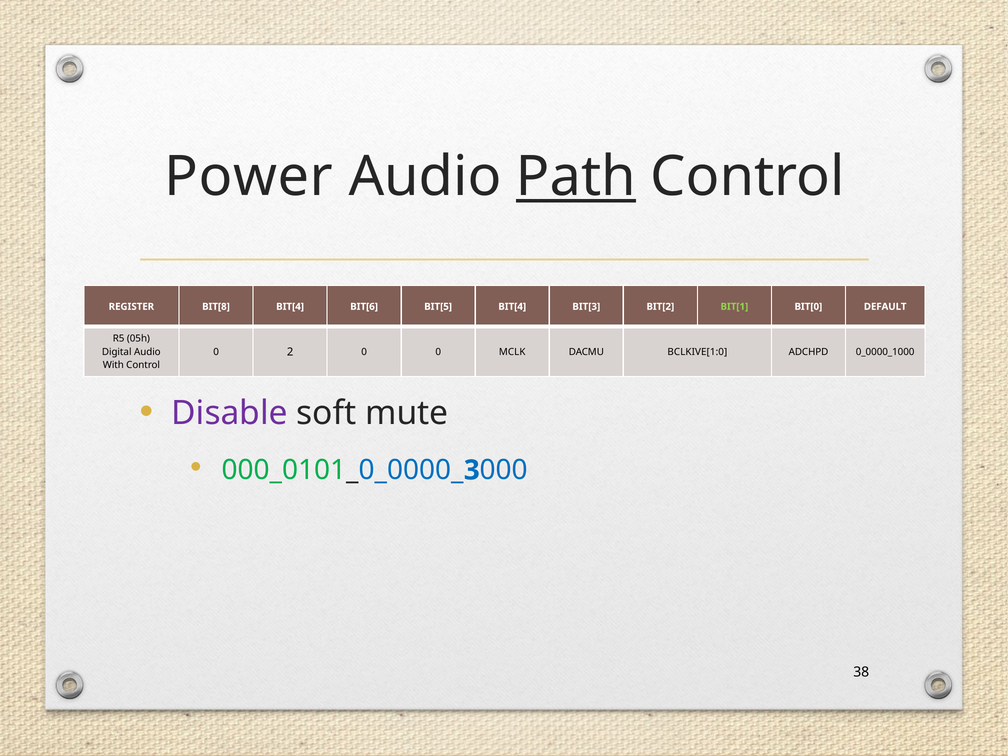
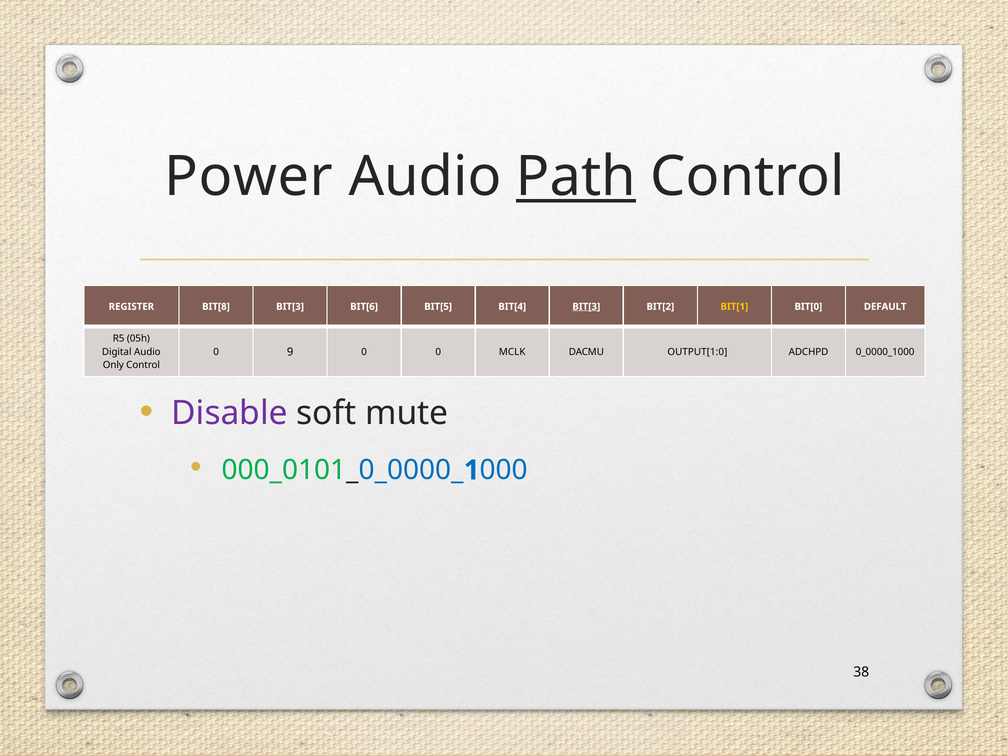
BIT[8 BIT[4: BIT[4 -> BIT[3 (290, 307)
BIT[3 underline: none -> present (586, 307)
BIT[1 colour: light green -> yellow (734, 307)
2: 2 -> 9 (290, 352)
BCLKIVE[1:0: BCLKIVE[1:0 -> OUTPUT[1:0 (697, 352)
With: With -> Only (113, 365)
3: 3 -> 1 (472, 470)
